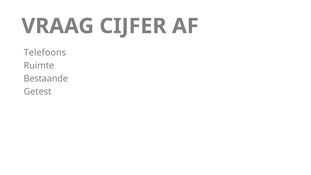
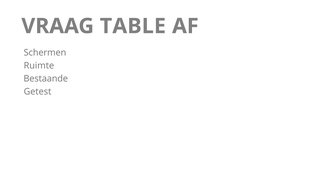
CIJFER: CIJFER -> TABLE (133, 26)
Telefoons: Telefoons -> Schermen (45, 53)
